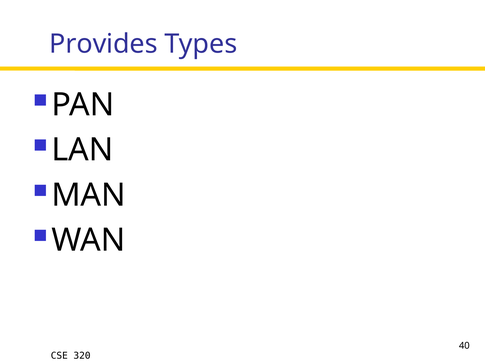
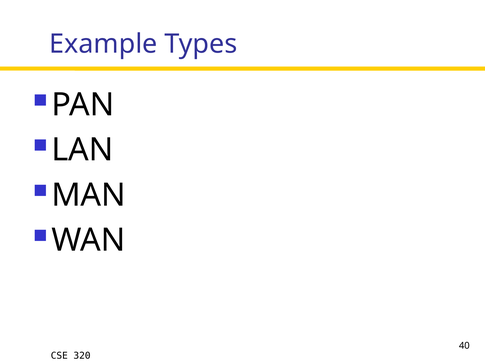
Provides: Provides -> Example (103, 44)
